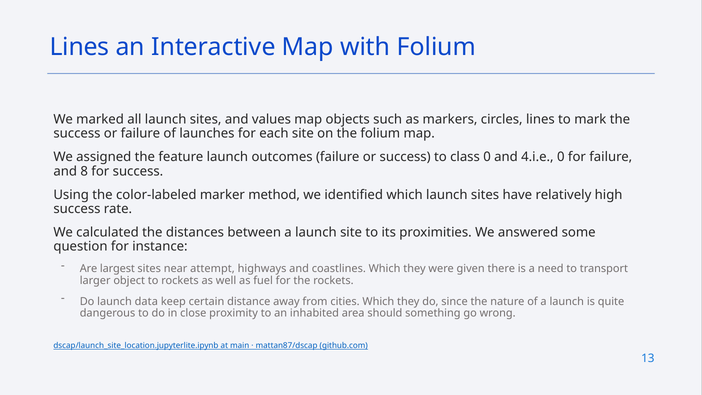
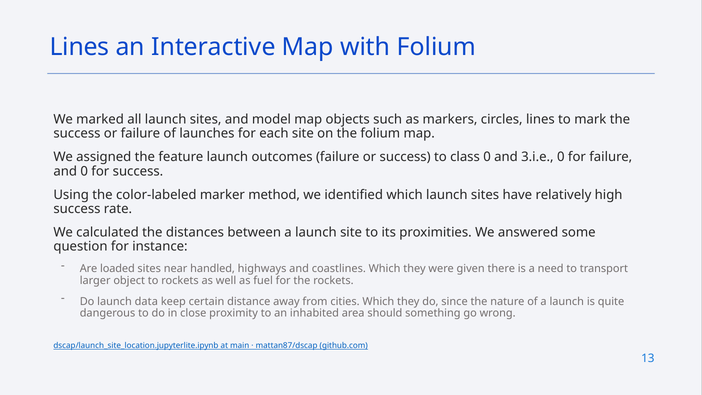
values: values -> model (271, 119)
4.i.e: 4.i.e -> 3.i.e (537, 157)
and 8: 8 -> 0 (84, 171)
largest: largest -> loaded (117, 268)
attempt: attempt -> handled (213, 268)
